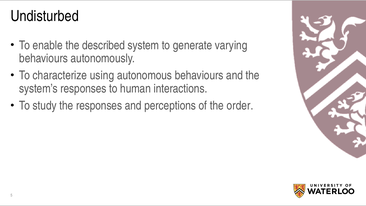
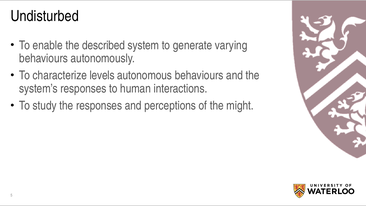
using: using -> levels (102, 75)
order: order -> might (240, 106)
